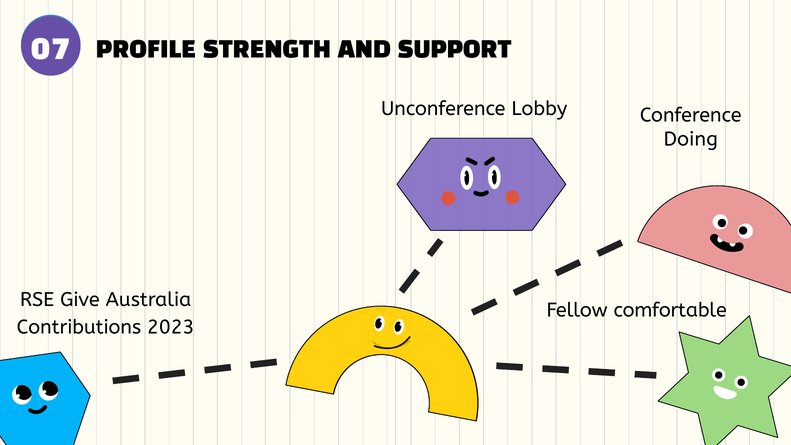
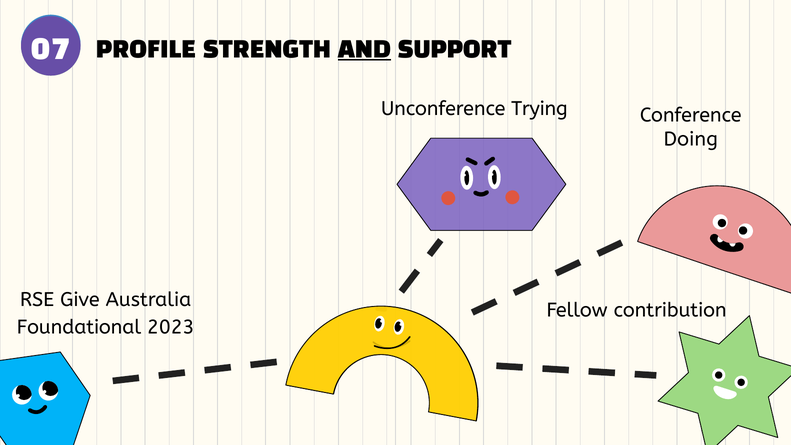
AND underline: none -> present (364, 50)
Lobby: Lobby -> Trying (539, 109)
comfortable: comfortable -> contribution (670, 310)
Contributions: Contributions -> Foundational (79, 327)
